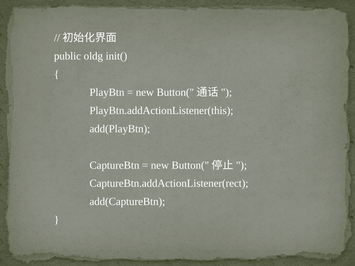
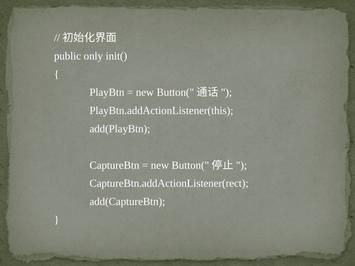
oldg: oldg -> only (93, 56)
